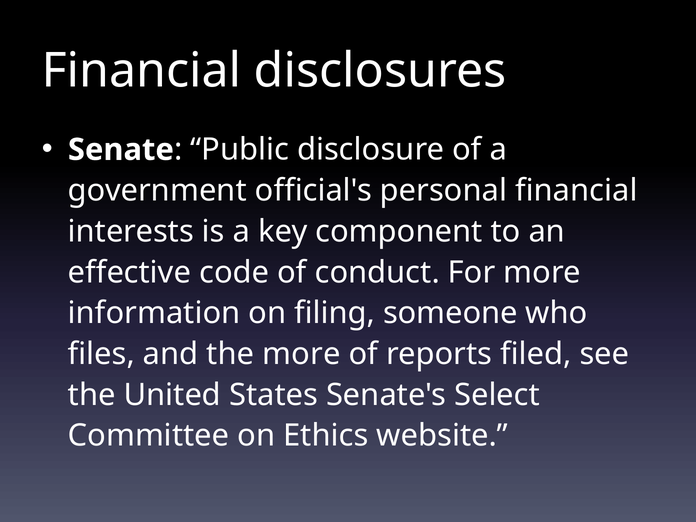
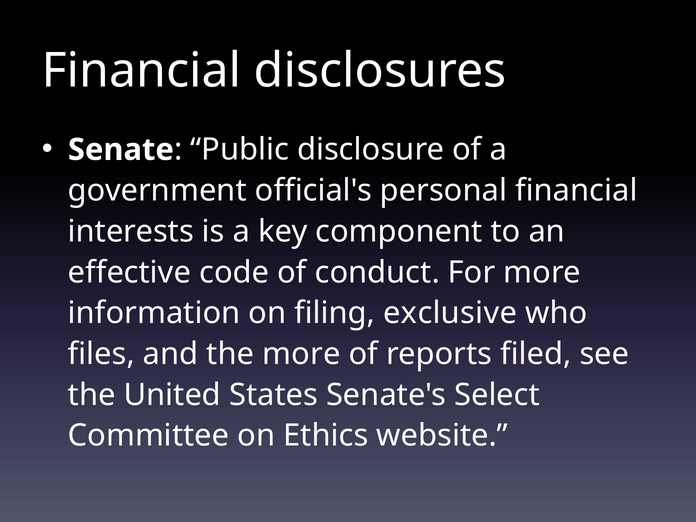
someone: someone -> exclusive (450, 313)
